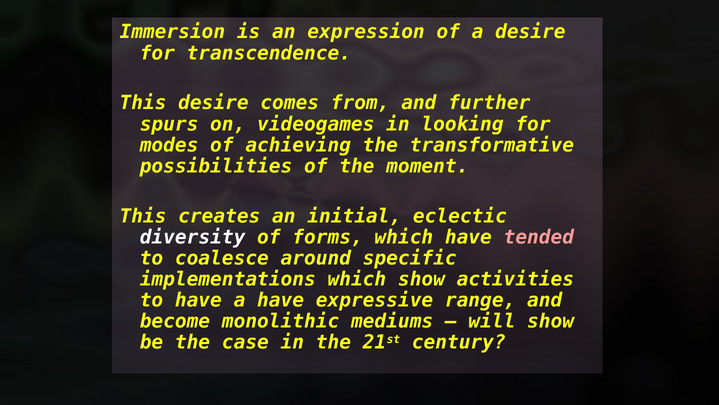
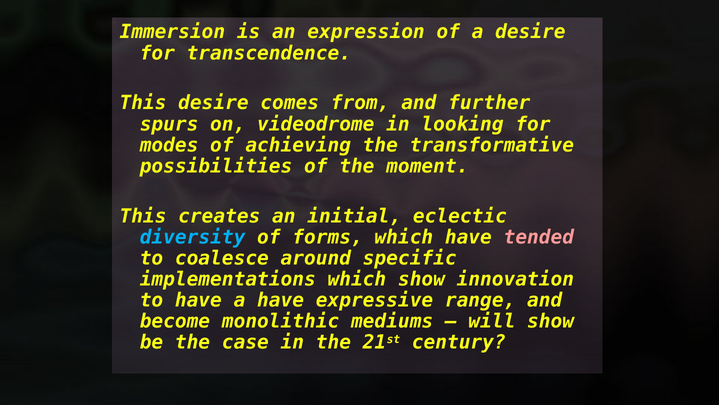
videogames: videogames -> videodrome (316, 124)
diversity colour: white -> light blue (193, 237)
activities: activities -> innovation (515, 279)
